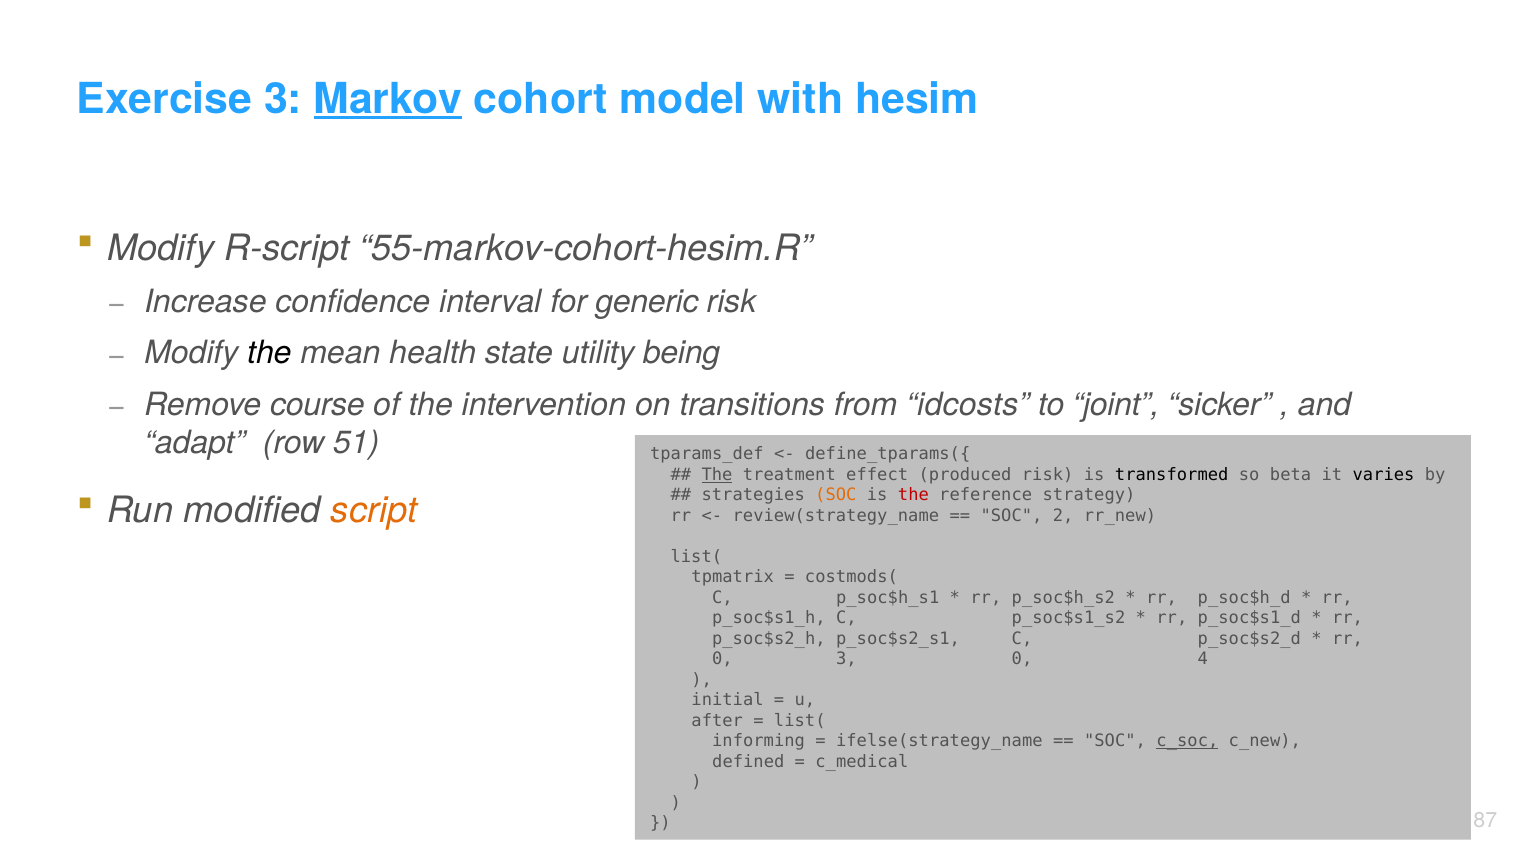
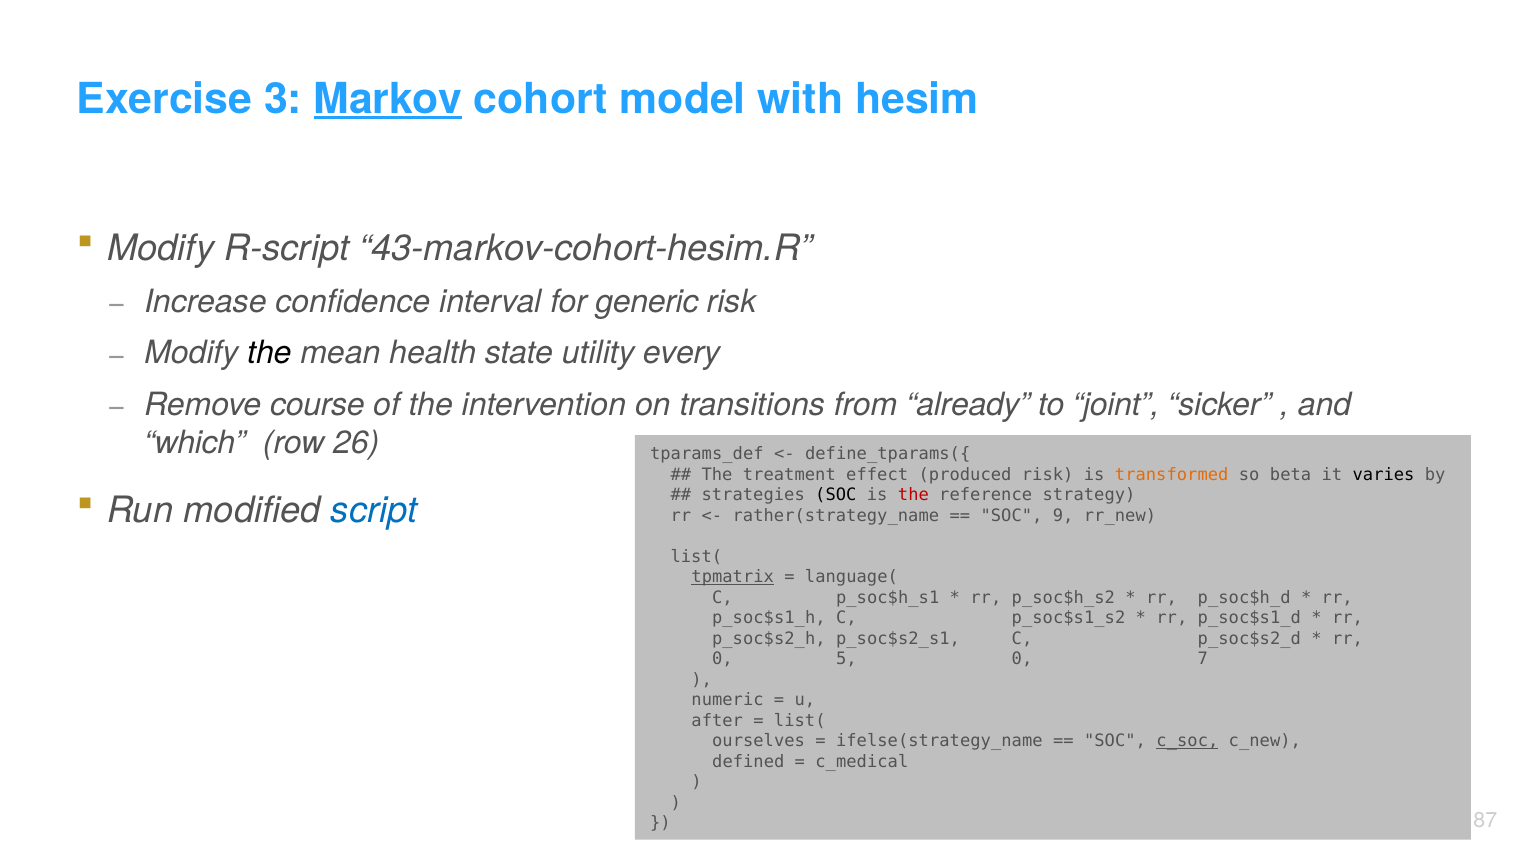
55-markov-cohort-hesim.R: 55-markov-cohort-hesim.R -> 43-markov-cohort-hesim.R (586, 248)
being: being -> every (682, 353)
idcosts: idcosts -> already (968, 405)
adapt: adapt -> which (195, 443)
51: 51 -> 26 (356, 443)
The underline: present -> none (717, 475)
transformed colour: black -> orange (1172, 475)
SOC colour: orange -> black (836, 495)
script colour: orange -> blue (374, 510)
review(strategy_name: review(strategy_name -> rather(strategy_name (836, 516)
2: 2 -> 9 (1063, 516)
tpmatrix underline: none -> present (733, 577)
costmods(: costmods( -> language( (851, 577)
0 3: 3 -> 5 (846, 659)
4: 4 -> 7 (1203, 659)
initial: initial -> numeric (728, 700)
informing: informing -> ourselves (759, 741)
